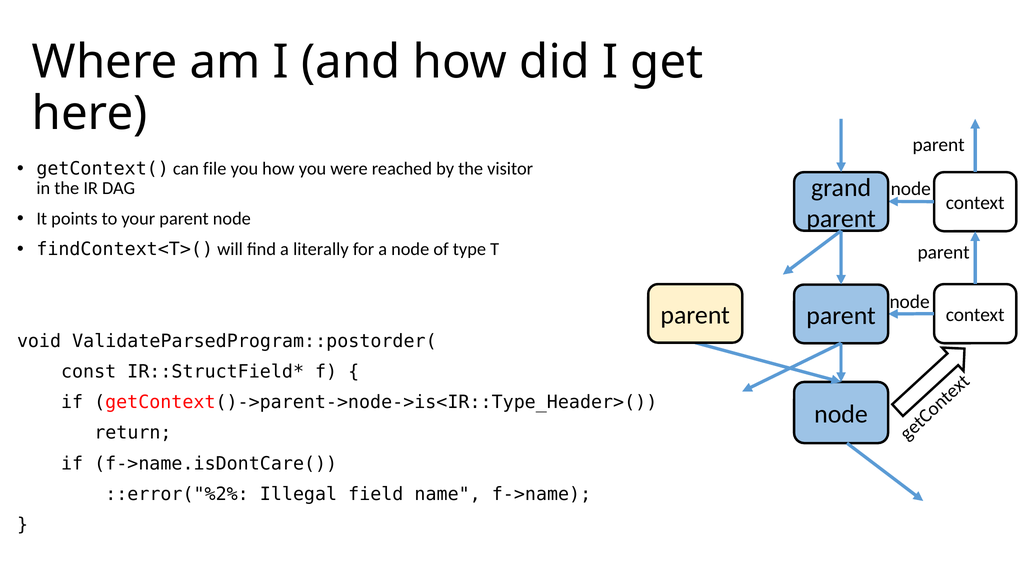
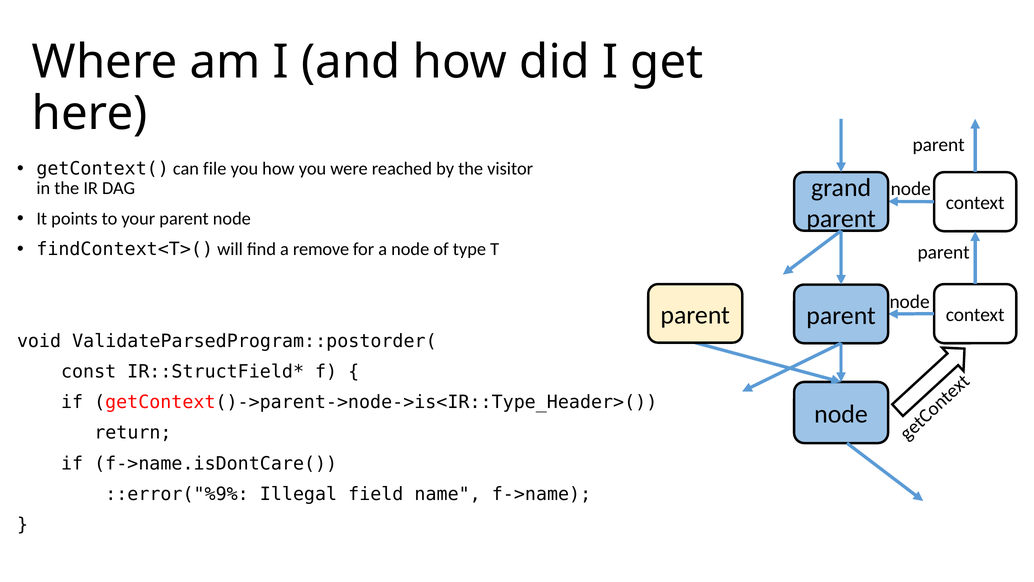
literally: literally -> remove (321, 249)
::error("%2%: ::error("%2% -> ::error("%9% (177, 494)
